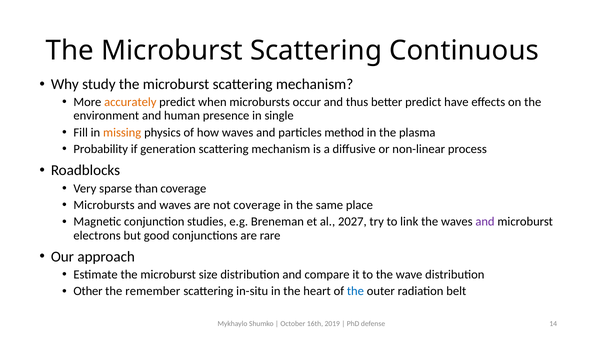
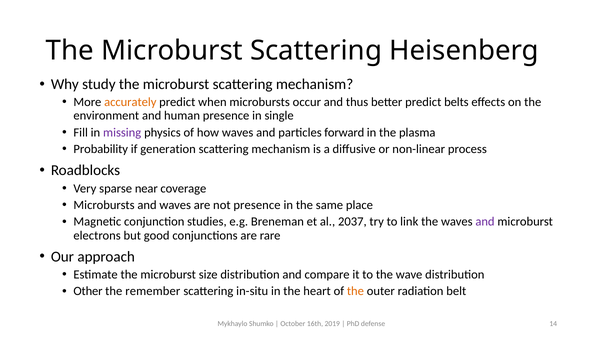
Continuous: Continuous -> Heisenberg (464, 51)
have: have -> belts (456, 102)
missing colour: orange -> purple (122, 133)
method: method -> forward (344, 133)
than: than -> near (146, 189)
not coverage: coverage -> presence (257, 205)
2027: 2027 -> 2037 (352, 222)
the colour: blue -> orange (355, 291)
